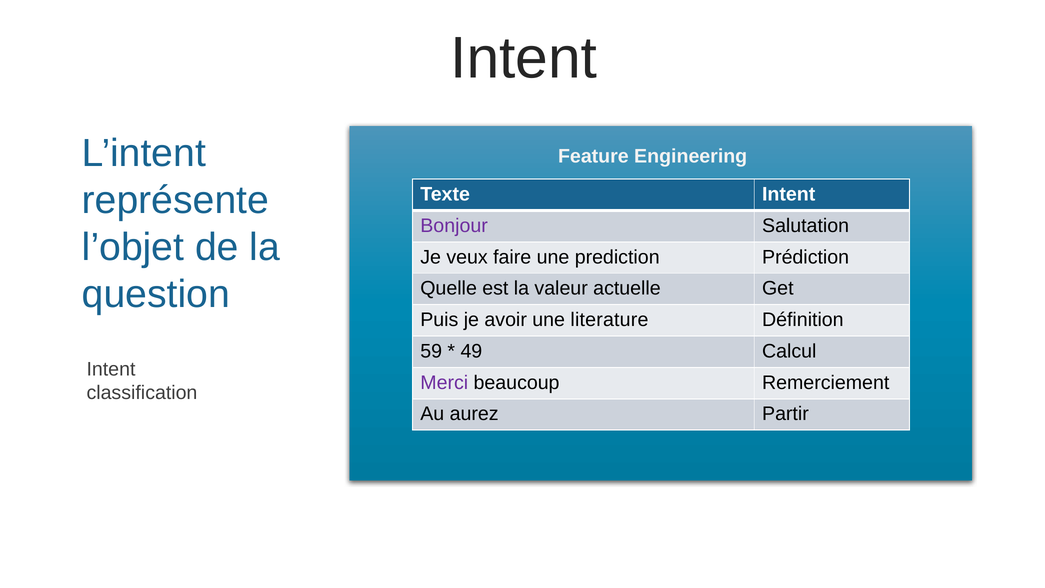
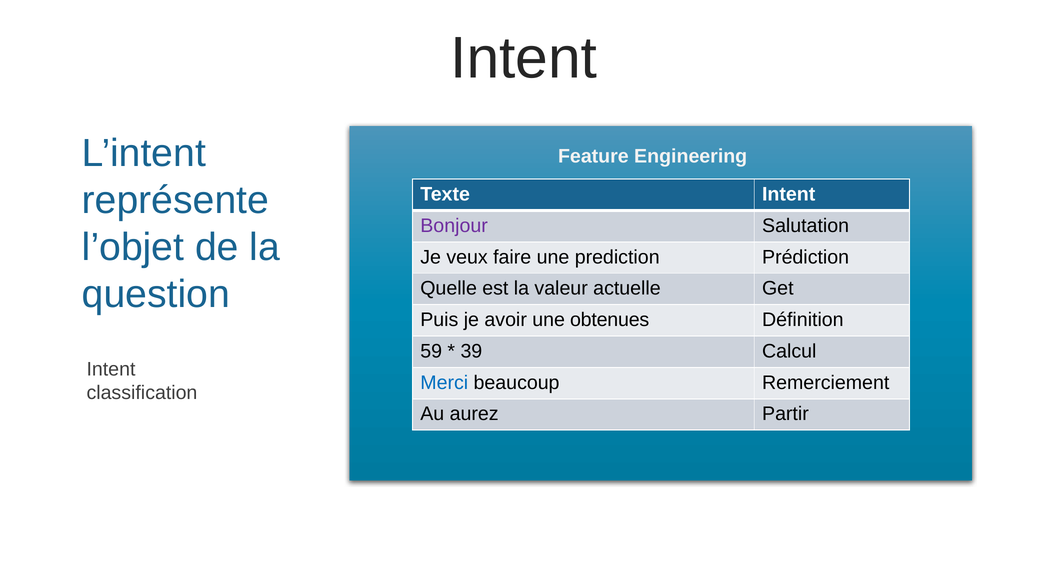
literature: literature -> obtenues (610, 320)
49: 49 -> 39 (471, 351)
Merci colour: purple -> blue (444, 383)
